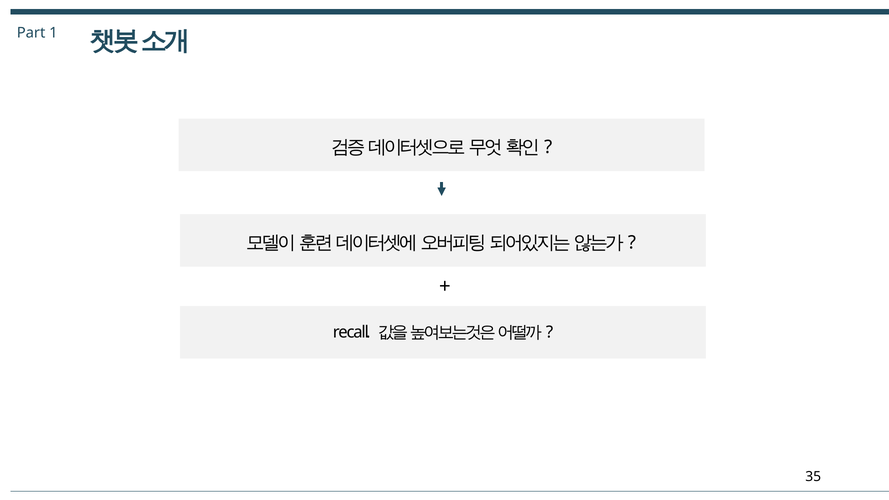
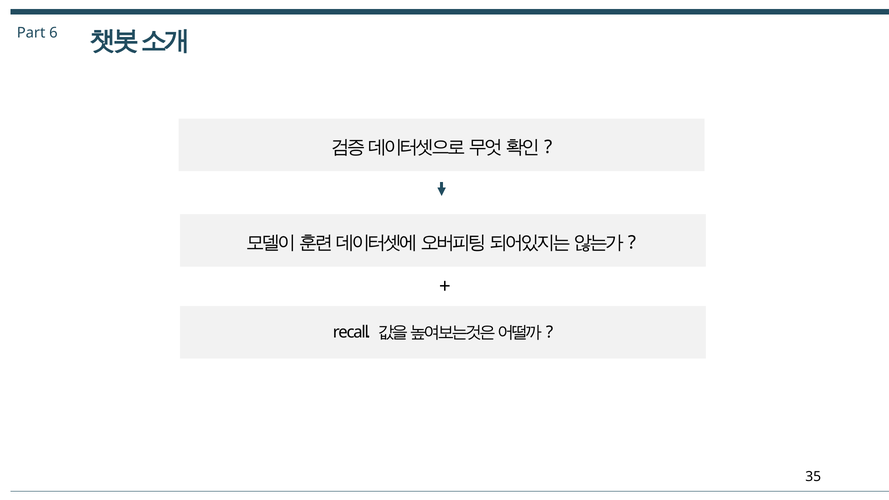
1: 1 -> 6 (53, 33)
